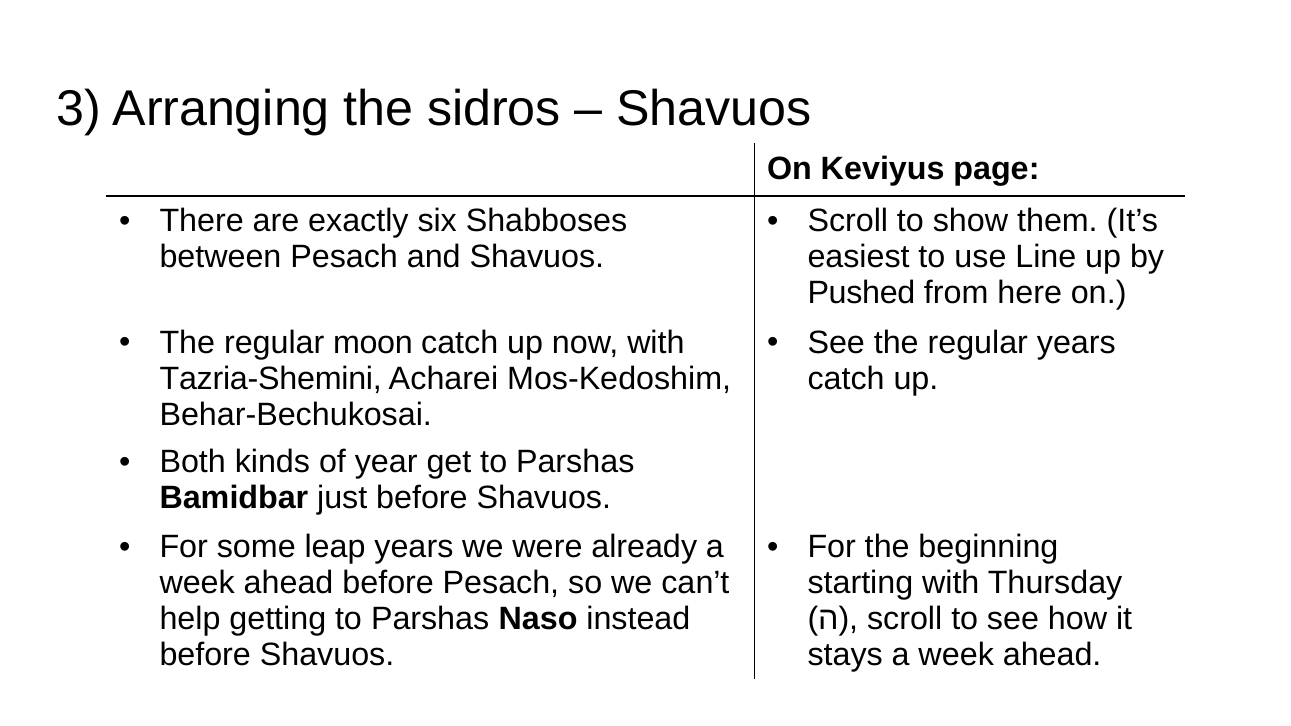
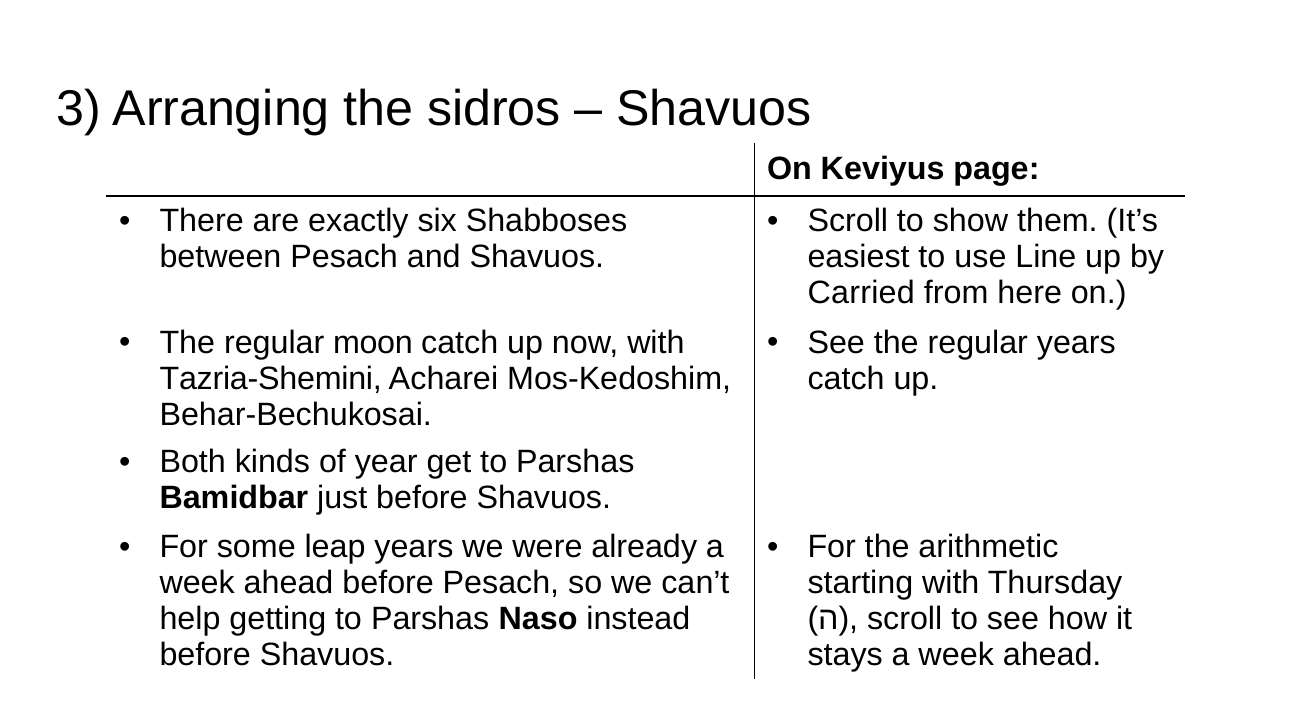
Pushed: Pushed -> Carried (861, 293)
beginning: beginning -> arithmetic (988, 547)
